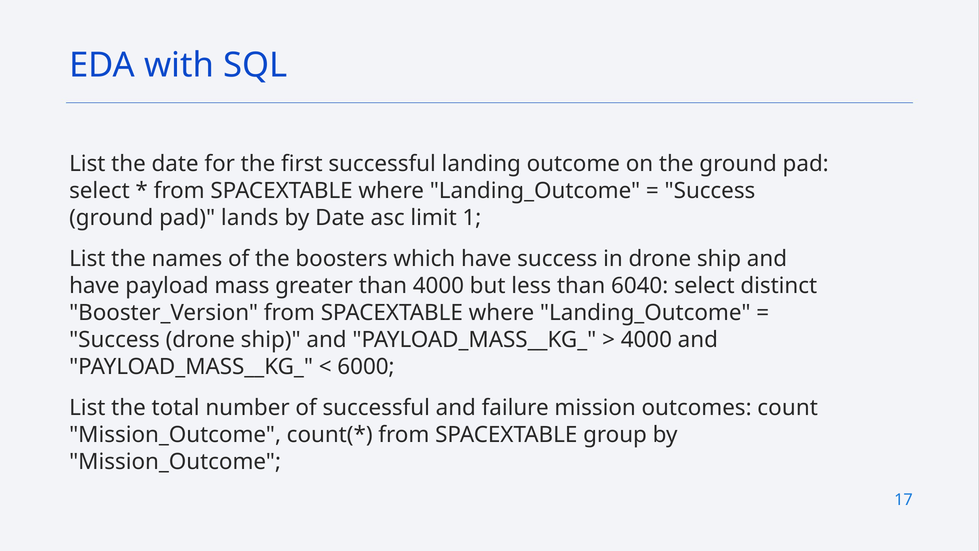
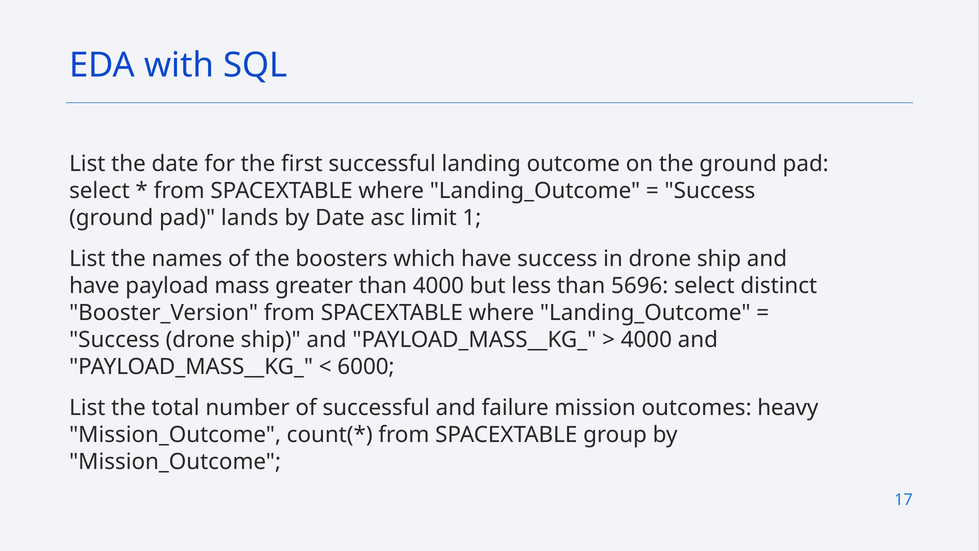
6040: 6040 -> 5696 (640, 286)
count: count -> heavy (788, 408)
